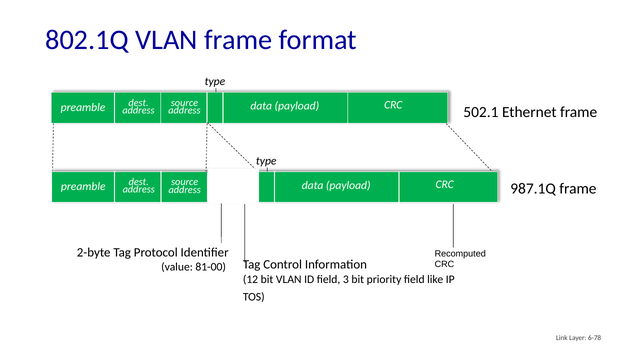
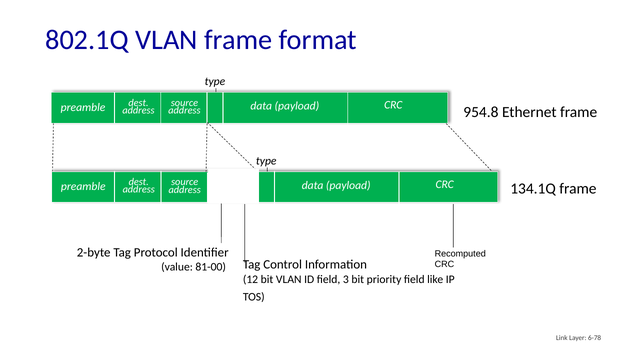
502.1: 502.1 -> 954.8 (481, 112)
987.1Q: 987.1Q -> 134.1Q (533, 189)
